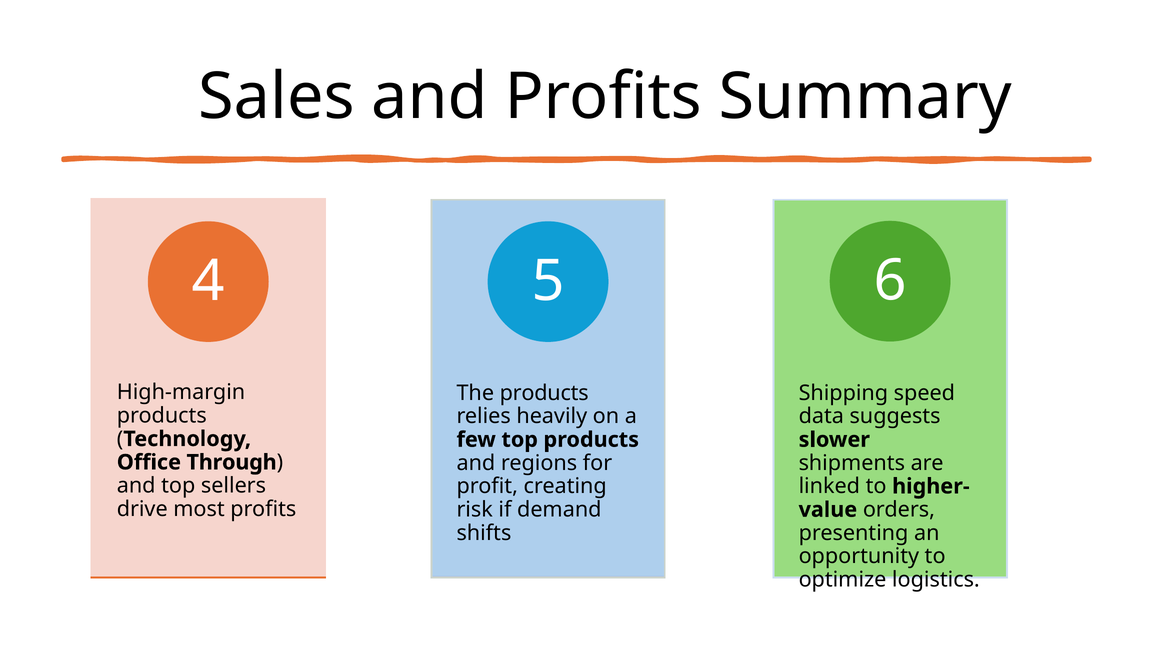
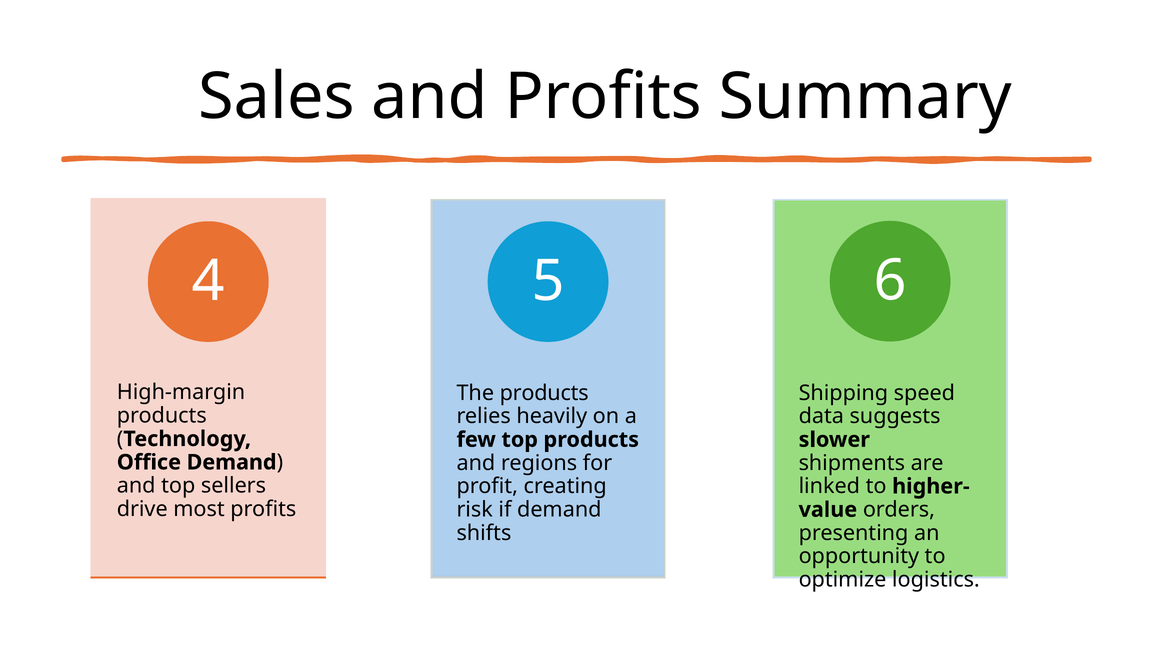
Office Through: Through -> Demand (232, 463)
